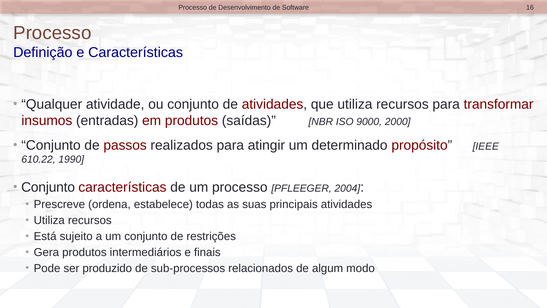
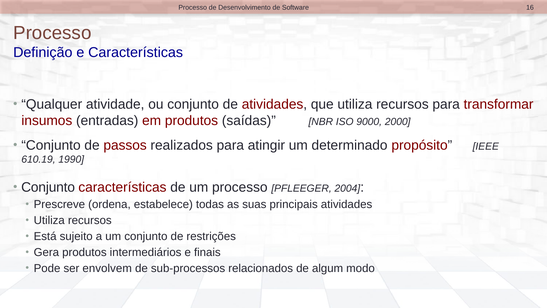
610.22: 610.22 -> 610.19 (38, 159)
produzido: produzido -> envolvem (107, 268)
